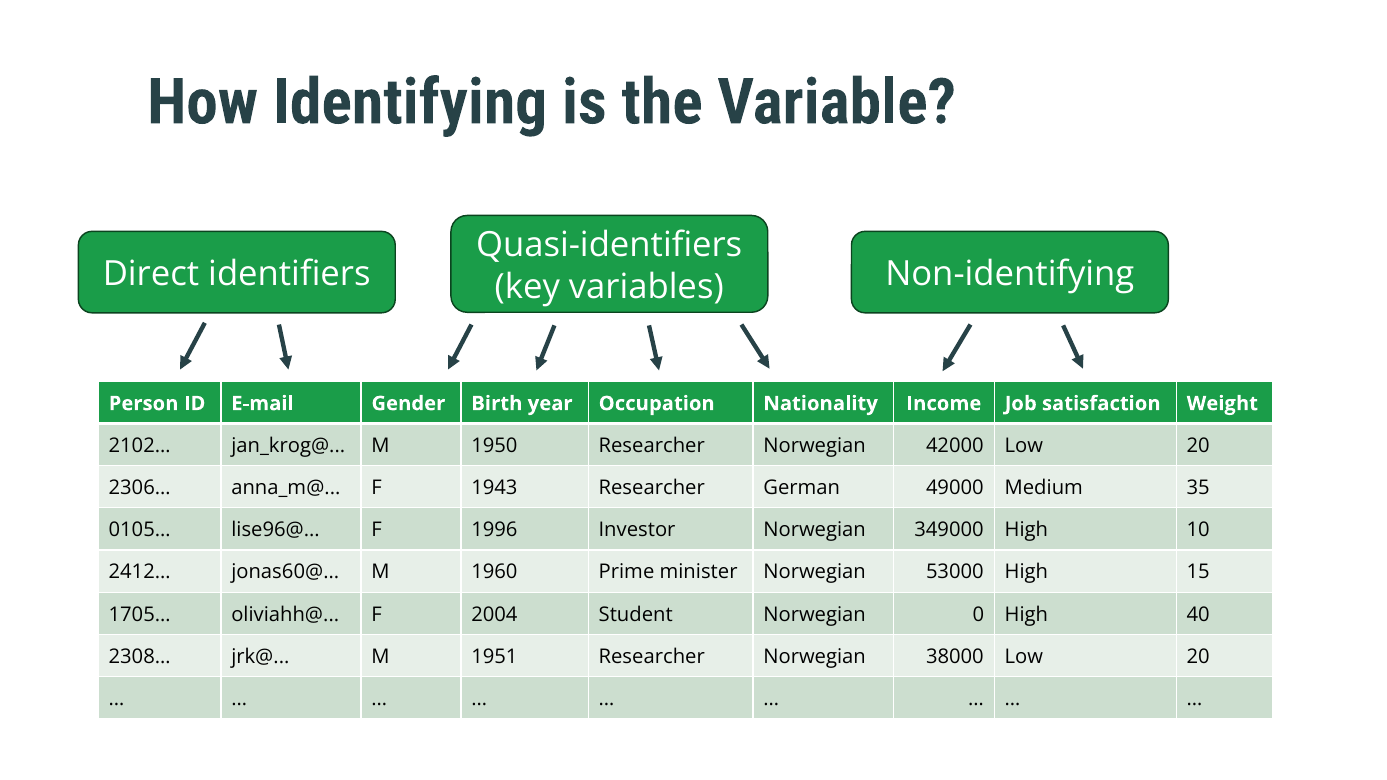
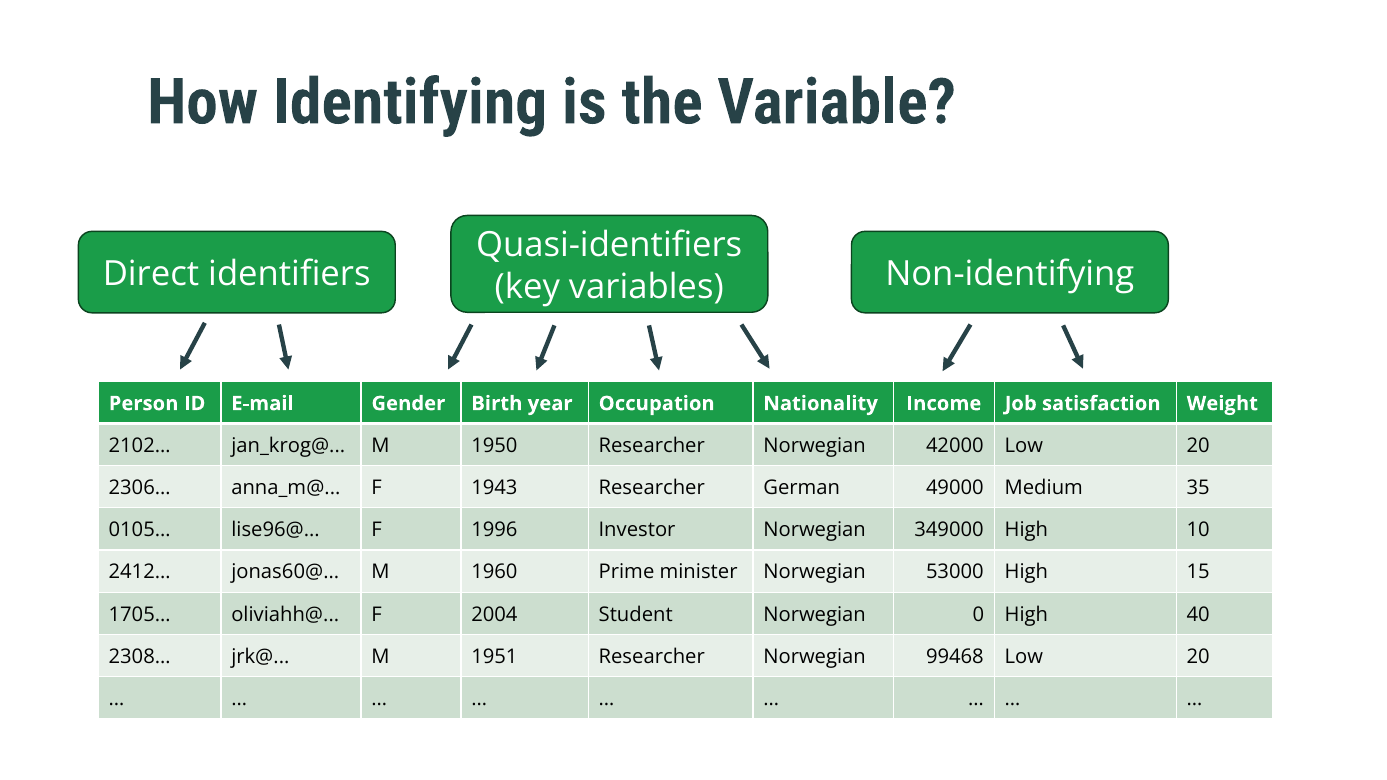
38000: 38000 -> 99468 (955, 657)
